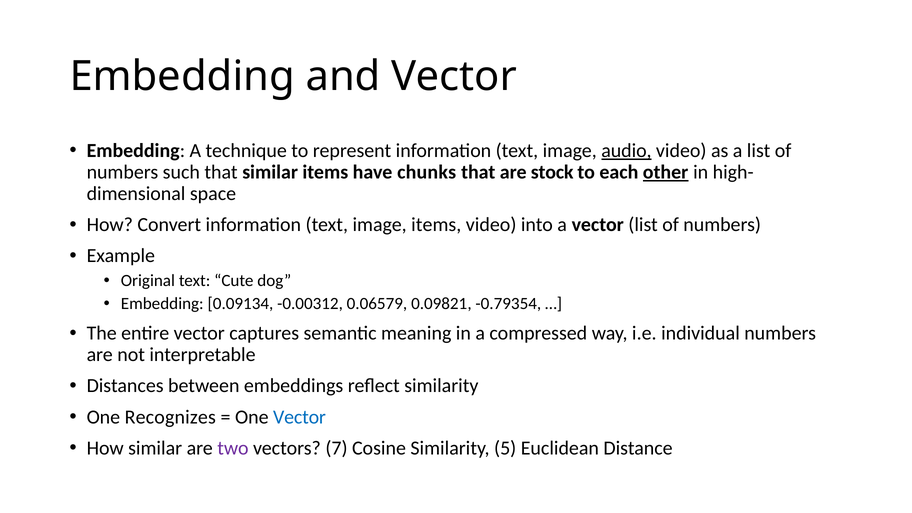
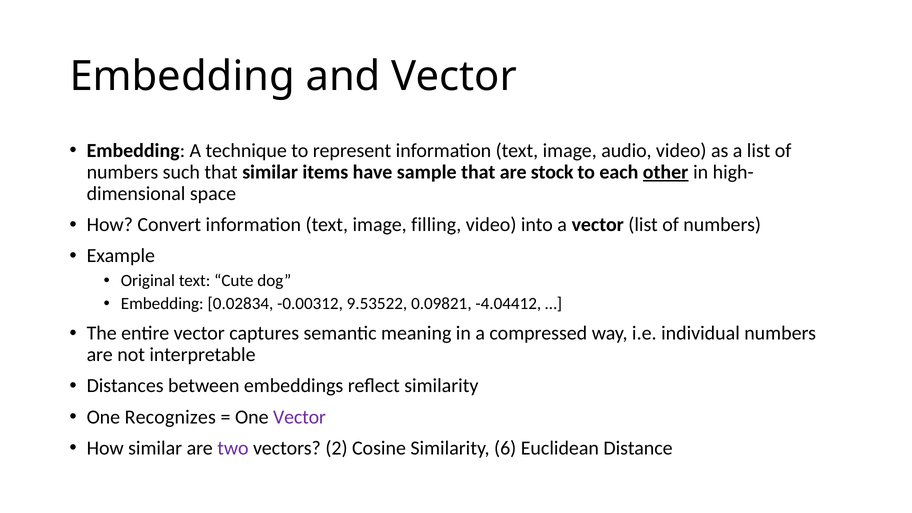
audio underline: present -> none (626, 151)
chunks: chunks -> sample (427, 172)
image items: items -> filling (436, 225)
0.09134: 0.09134 -> 0.02834 (240, 304)
0.06579: 0.06579 -> 9.53522 (377, 304)
-0.79354: -0.79354 -> -4.04412 (508, 304)
Vector colour: blue -> purple (299, 417)
7: 7 -> 2 (336, 448)
5: 5 -> 6 (505, 448)
